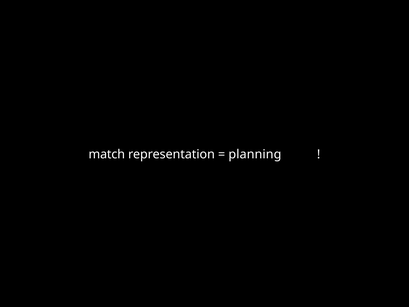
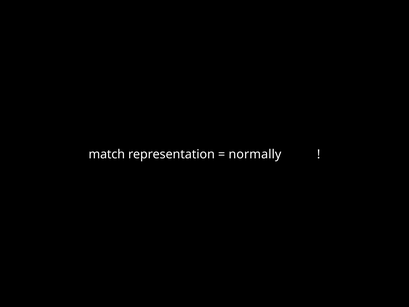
planning: planning -> normally (255, 154)
